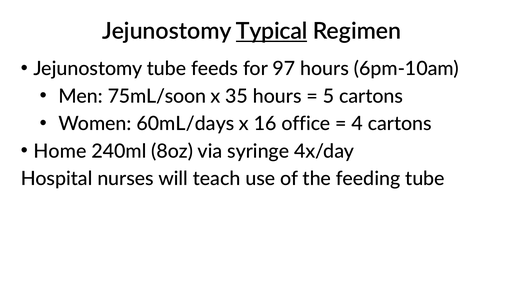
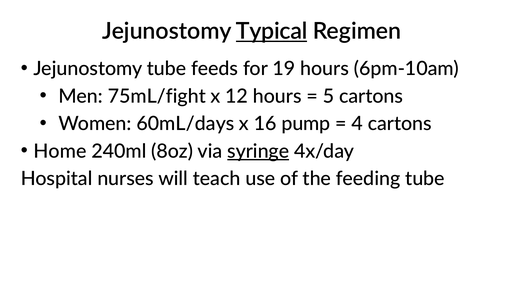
97: 97 -> 19 (284, 69)
75mL/soon: 75mL/soon -> 75mL/fight (157, 96)
35: 35 -> 12 (237, 96)
office: office -> pump (306, 124)
syringe underline: none -> present (258, 151)
